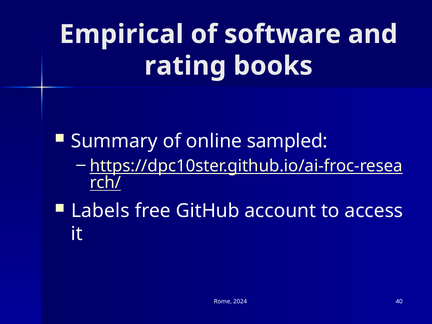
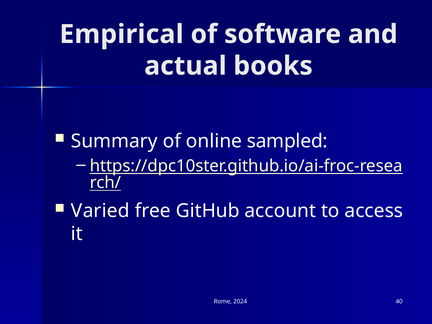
rating: rating -> actual (185, 66)
Labels: Labels -> Varied (100, 211)
